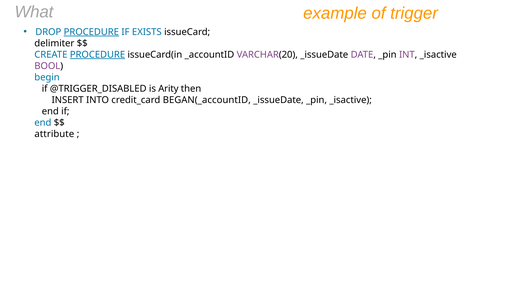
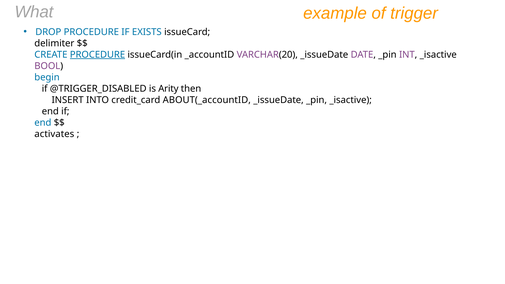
PROCEDURE underline: present -> none (91, 32)
BEGAN(_accountID: BEGAN(_accountID -> ABOUT(_accountID (207, 100)
attribute: attribute -> activates (54, 134)
